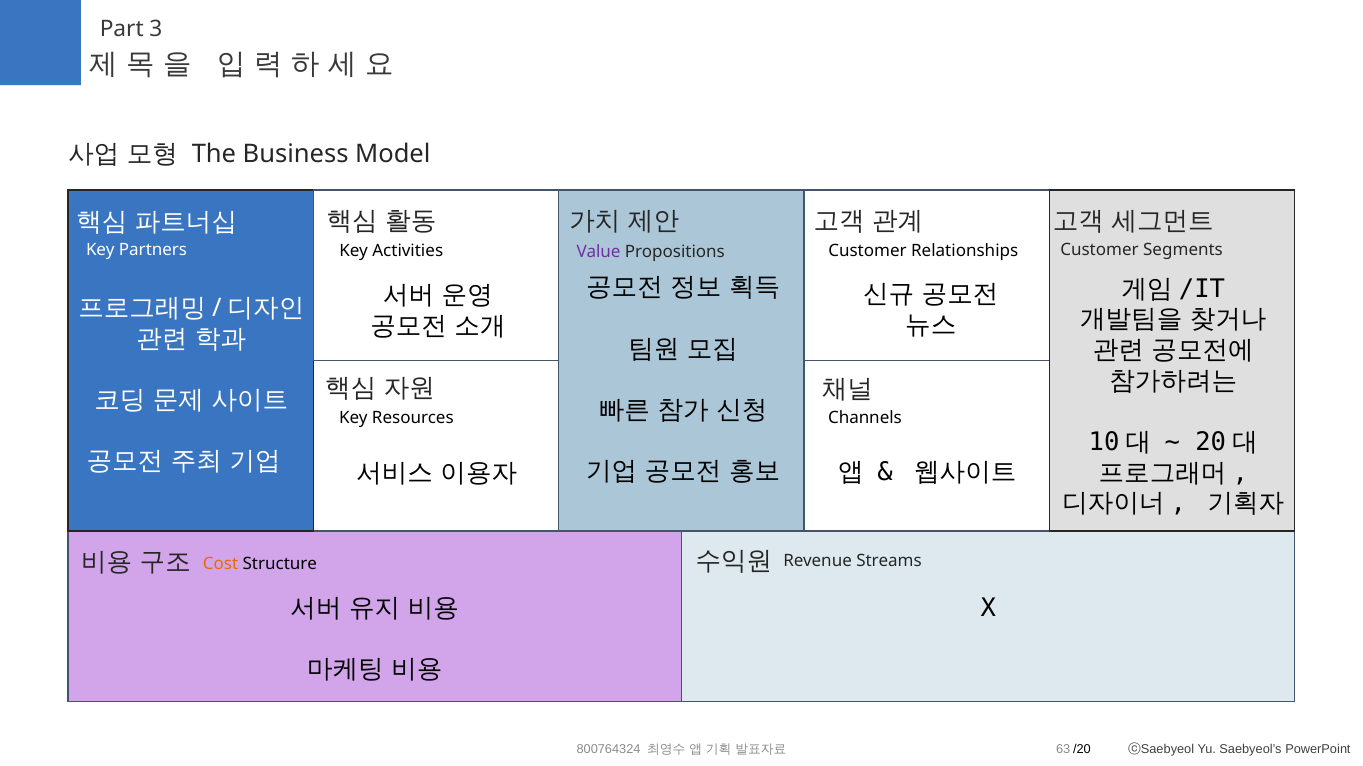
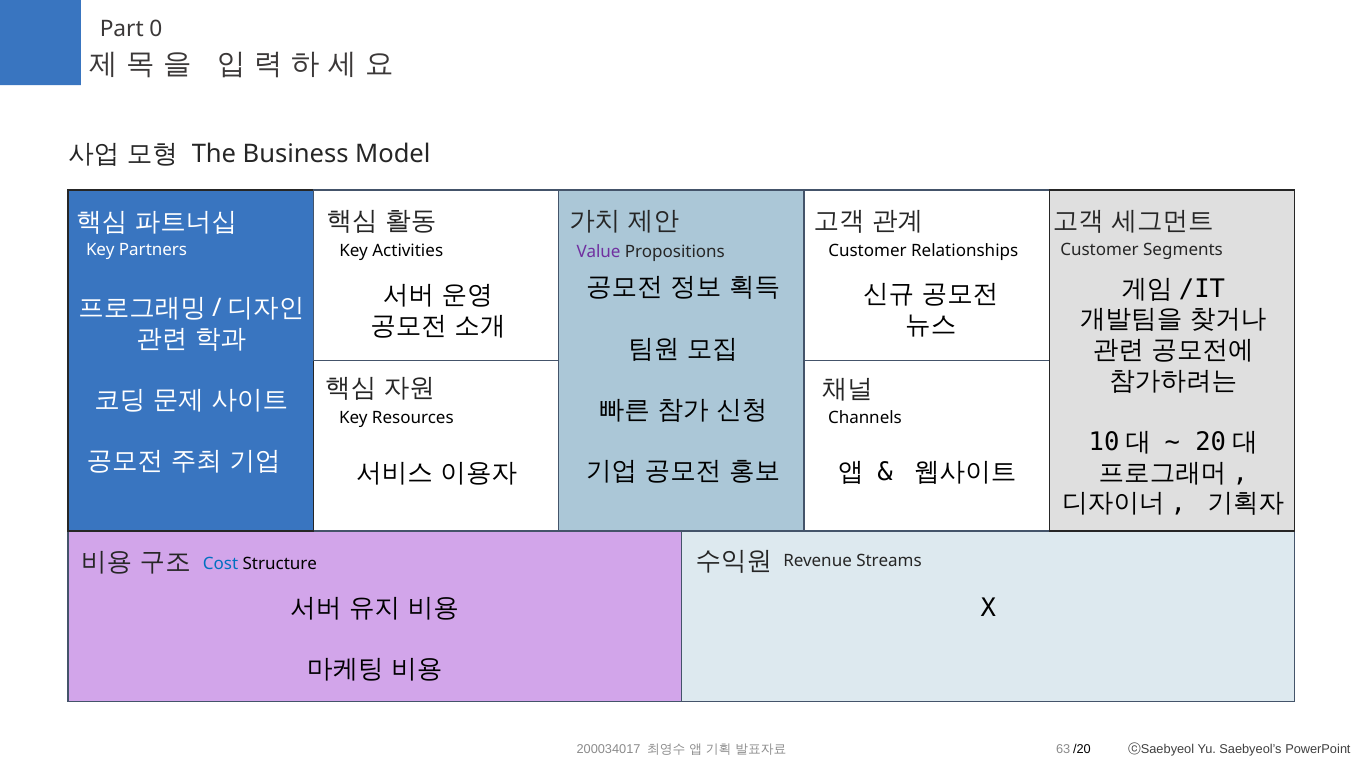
3: 3 -> 0 (156, 29)
Cost colour: orange -> blue (221, 564)
800764324: 800764324 -> 200034017 (609, 750)
